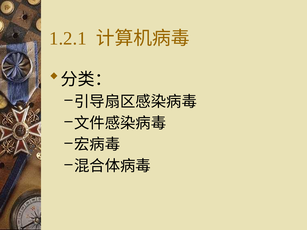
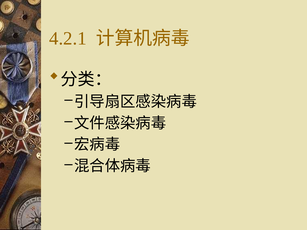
1.2.1: 1.2.1 -> 4.2.1 (68, 38)
